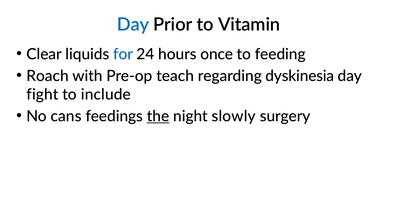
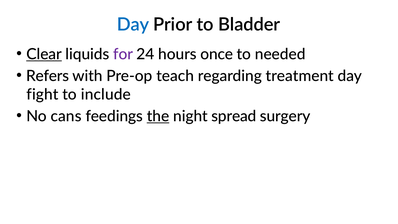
Vitamin: Vitamin -> Bladder (249, 25)
Clear underline: none -> present (44, 54)
for colour: blue -> purple (123, 54)
feeding: feeding -> needed (280, 54)
Roach: Roach -> Refers (48, 76)
dyskinesia: dyskinesia -> treatment (300, 76)
slowly: slowly -> spread (234, 116)
